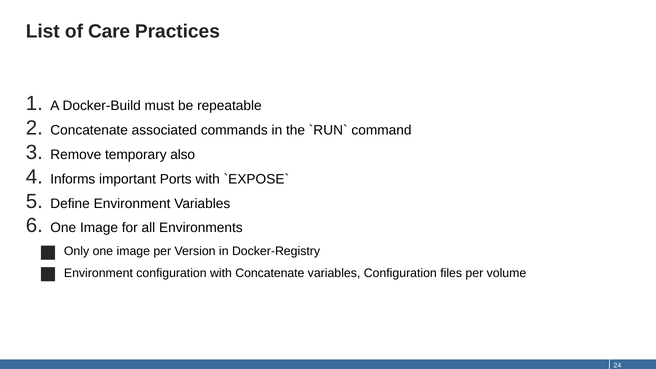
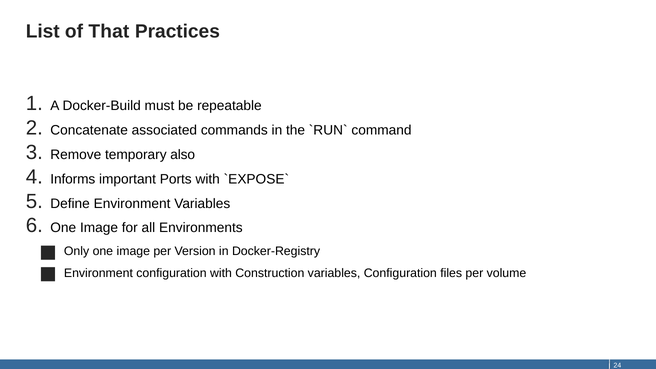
Care: Care -> That (109, 31)
with Concatenate: Concatenate -> Construction (270, 273)
